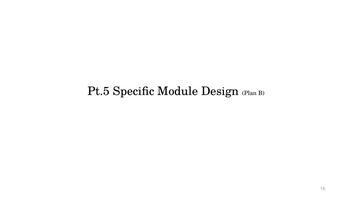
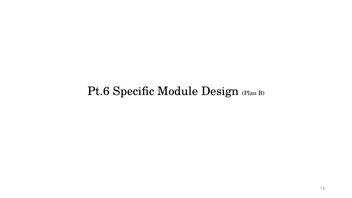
Pt.5: Pt.5 -> Pt.6 (99, 91)
